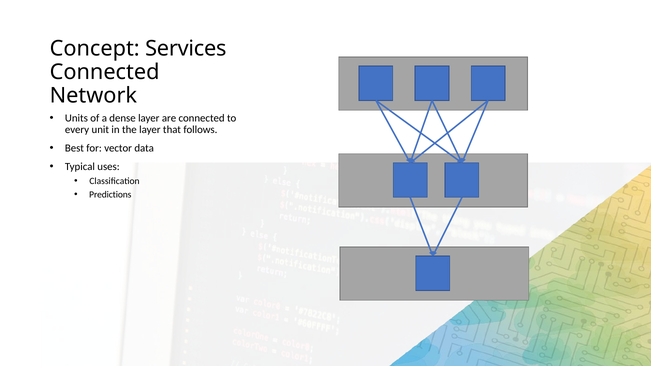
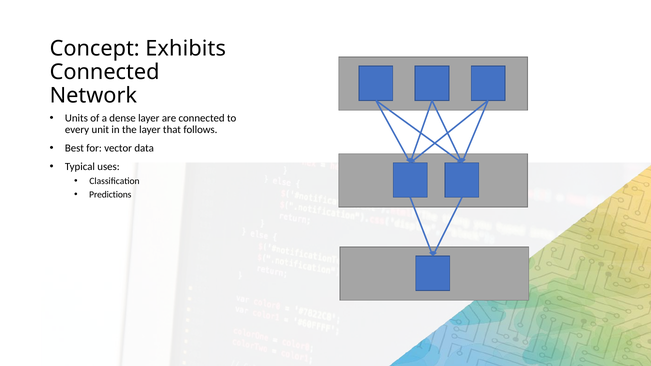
Services: Services -> Exhibits (186, 49)
